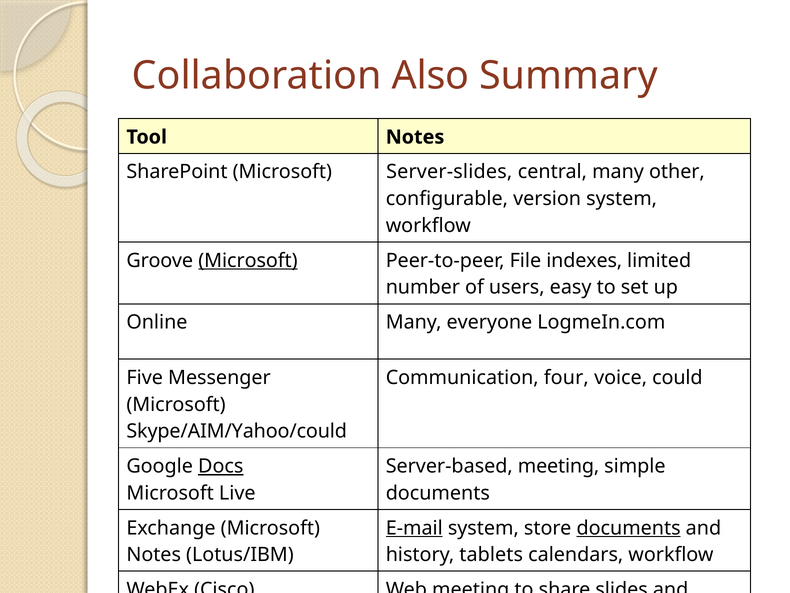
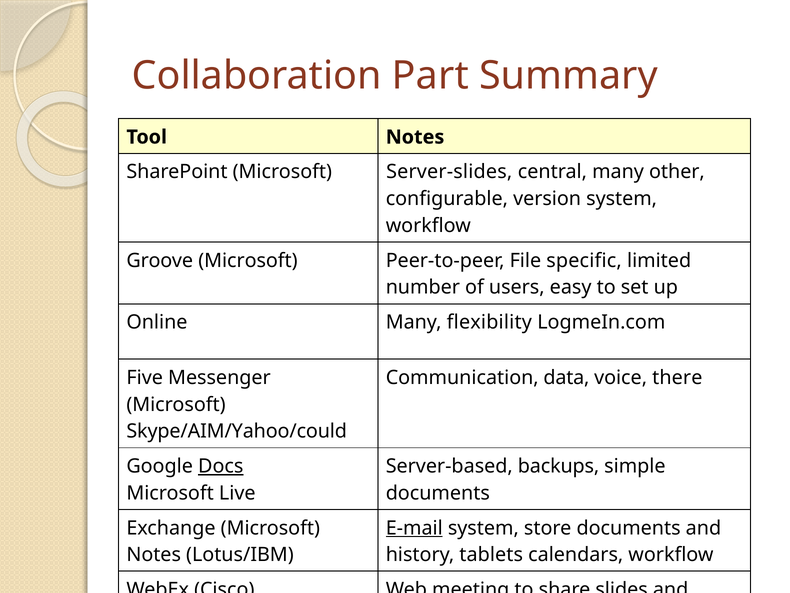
Also: Also -> Part (430, 76)
Microsoft underline: present -> none (248, 260)
indexes: indexes -> specific (584, 260)
everyone: everyone -> flexibility (489, 322)
four: four -> data (566, 377)
could: could -> there (677, 377)
Server-based meeting: meeting -> backups (559, 466)
documents underline: present -> none (629, 528)
